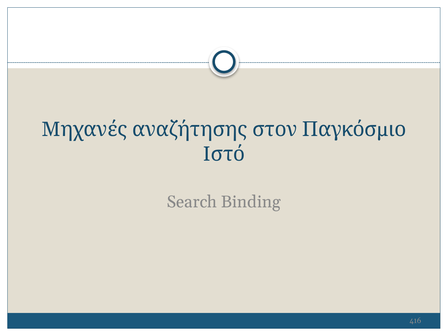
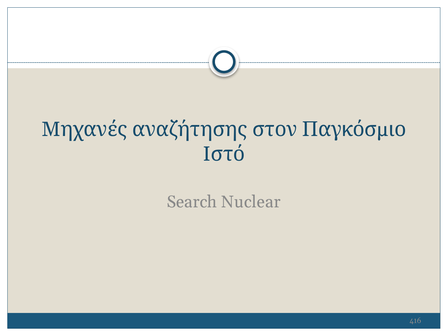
Binding: Binding -> Nuclear (251, 202)
